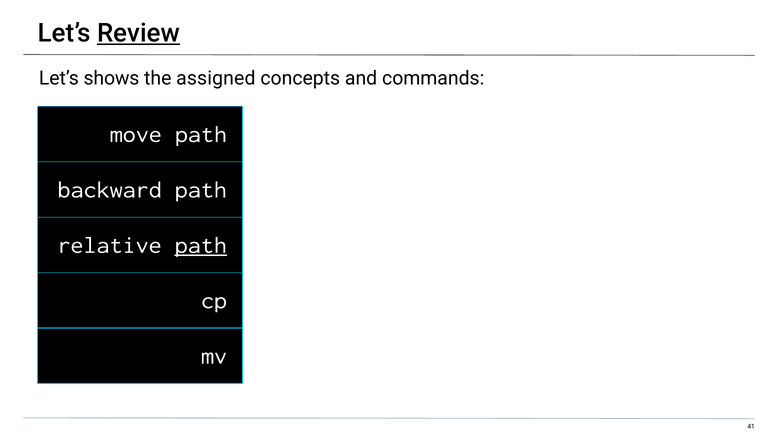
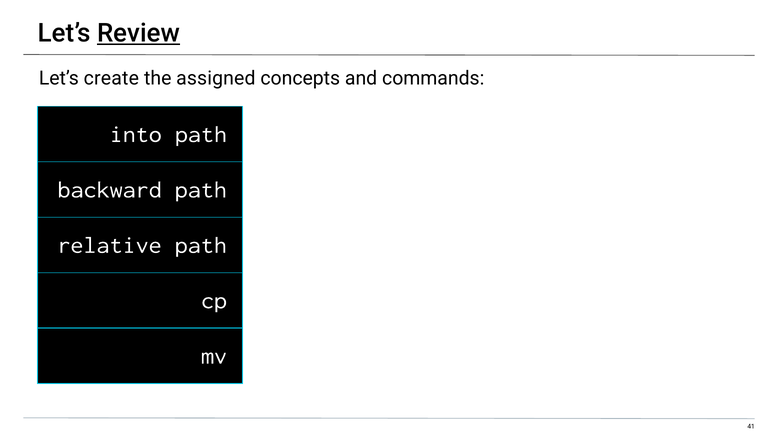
shows: shows -> create (111, 78)
move: move -> into (136, 134)
path underline: present -> none (201, 245)
